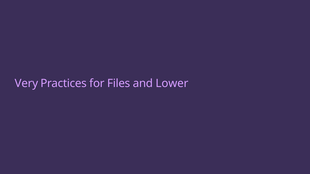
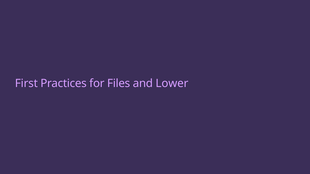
Very: Very -> First (26, 84)
